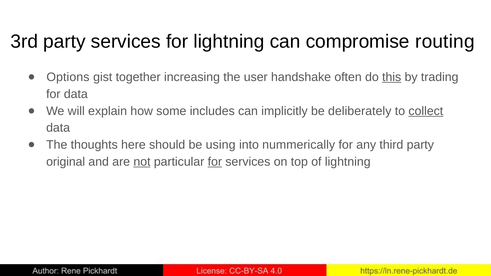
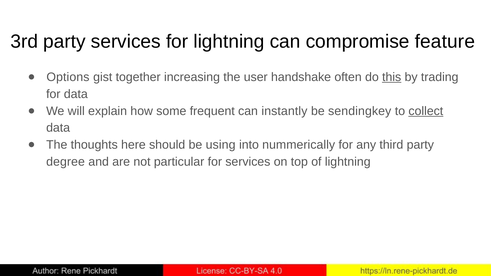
routing: routing -> feature (445, 42)
includes: includes -> frequent (212, 111)
implicitly: implicitly -> instantly (284, 111)
deliberately: deliberately -> sendingkey (360, 111)
original: original -> degree (66, 162)
not underline: present -> none (142, 162)
for underline: present -> none (215, 162)
